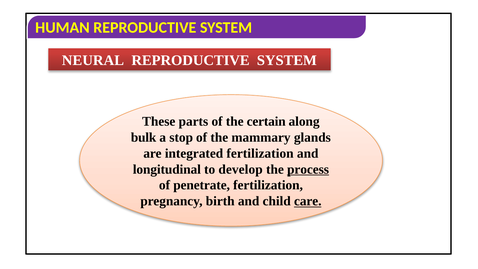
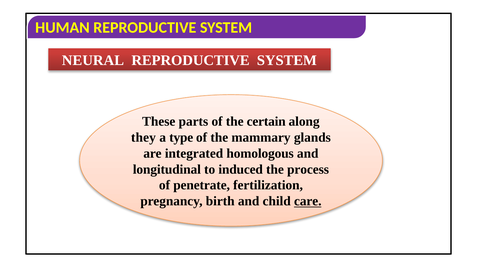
bulk: bulk -> they (143, 137)
stop: stop -> type (181, 137)
integrated fertilization: fertilization -> homologous (260, 153)
develop: develop -> induced (241, 169)
process underline: present -> none (308, 169)
